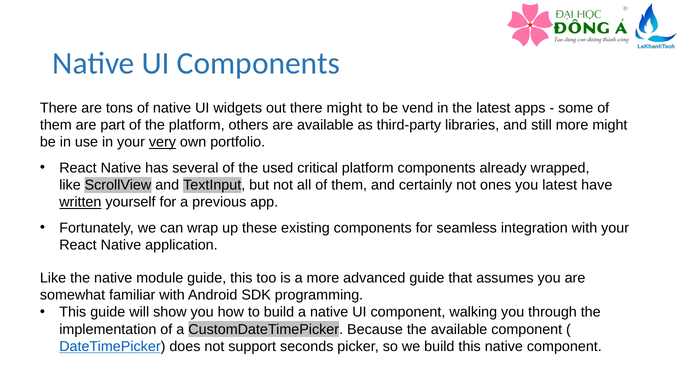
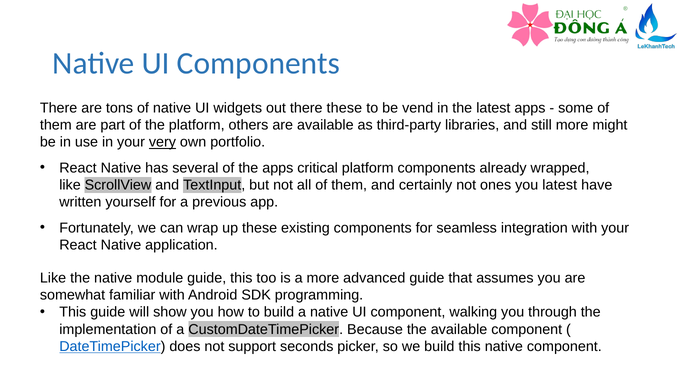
there might: might -> these (344, 108)
the used: used -> apps (278, 168)
written underline: present -> none (80, 202)
